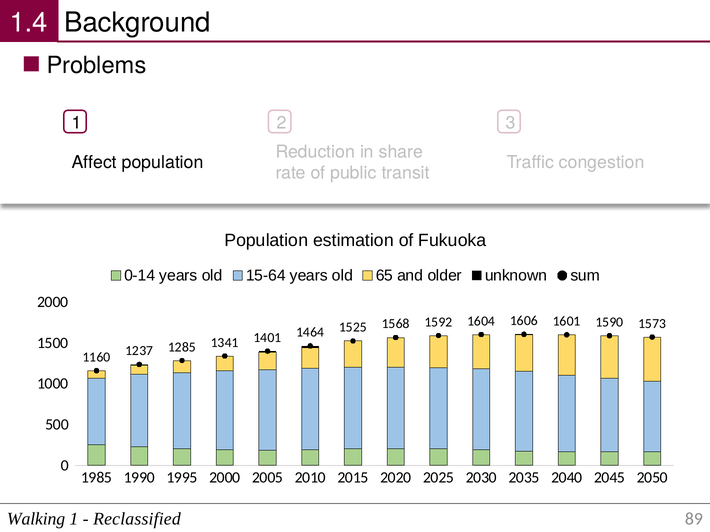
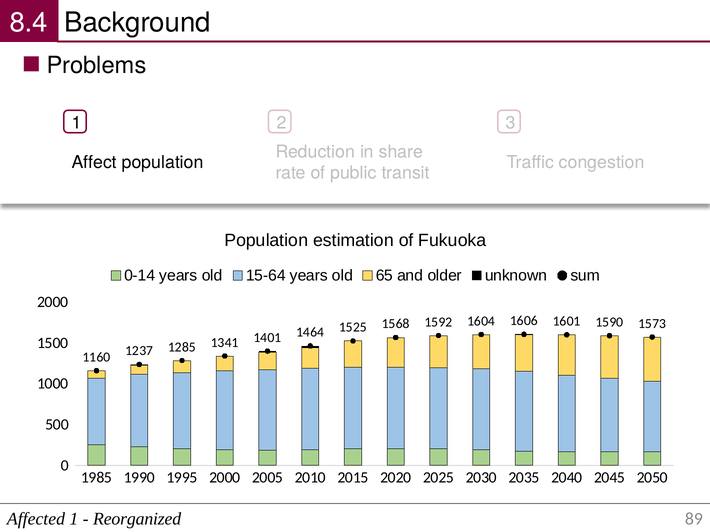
1.4: 1.4 -> 8.4 (29, 23)
Walking: Walking -> Affected (36, 519)
Reclassified: Reclassified -> Reorganized (137, 519)
